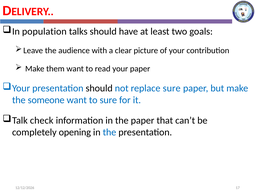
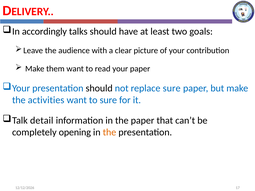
population: population -> accordingly (44, 32)
someone: someone -> activities (46, 100)
check: check -> detail (42, 121)
the colour: blue -> orange (109, 132)
